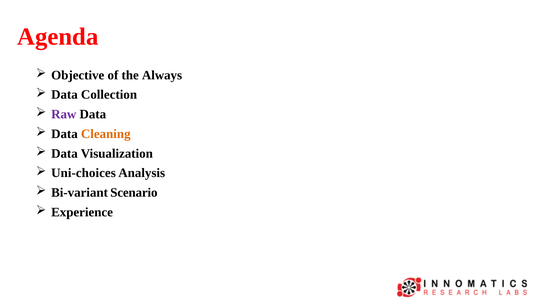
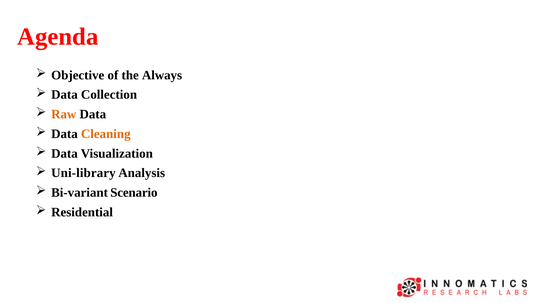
Raw colour: purple -> orange (64, 115)
Uni-choices: Uni-choices -> Uni-library (83, 173)
Experience: Experience -> Residential (82, 213)
